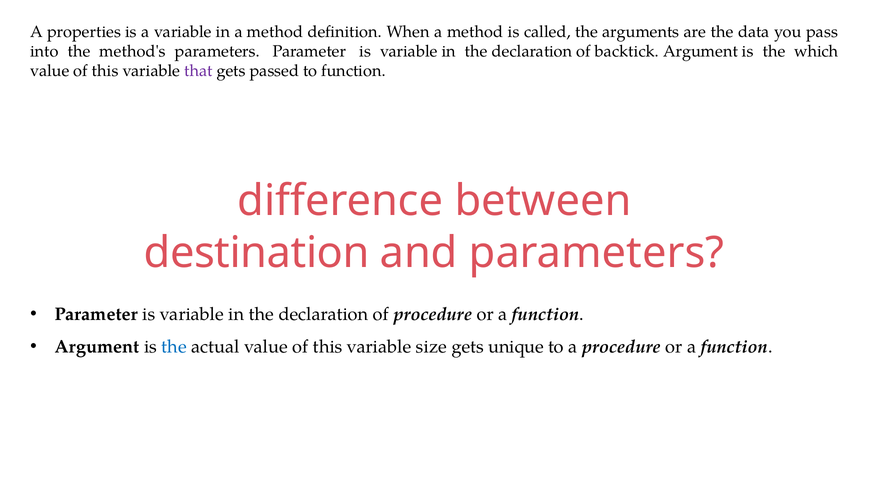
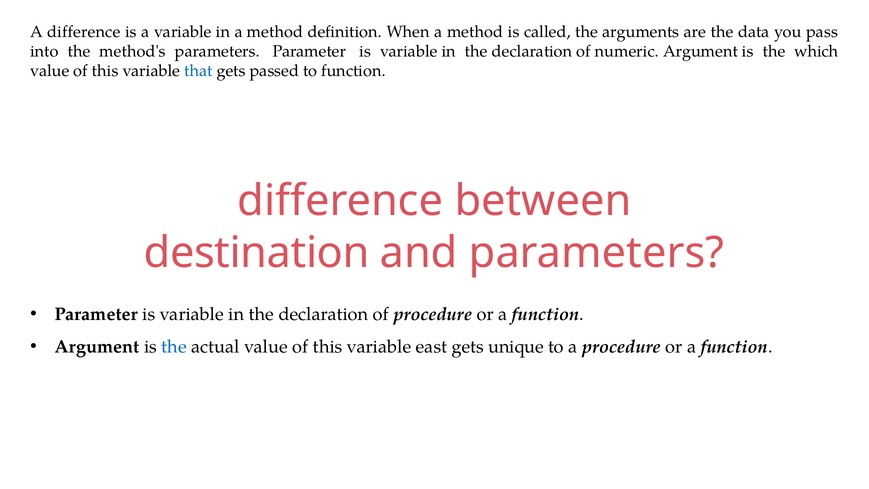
A properties: properties -> difference (84, 32)
backtick: backtick -> numeric (627, 51)
that colour: purple -> blue (199, 71)
size: size -> east (432, 347)
